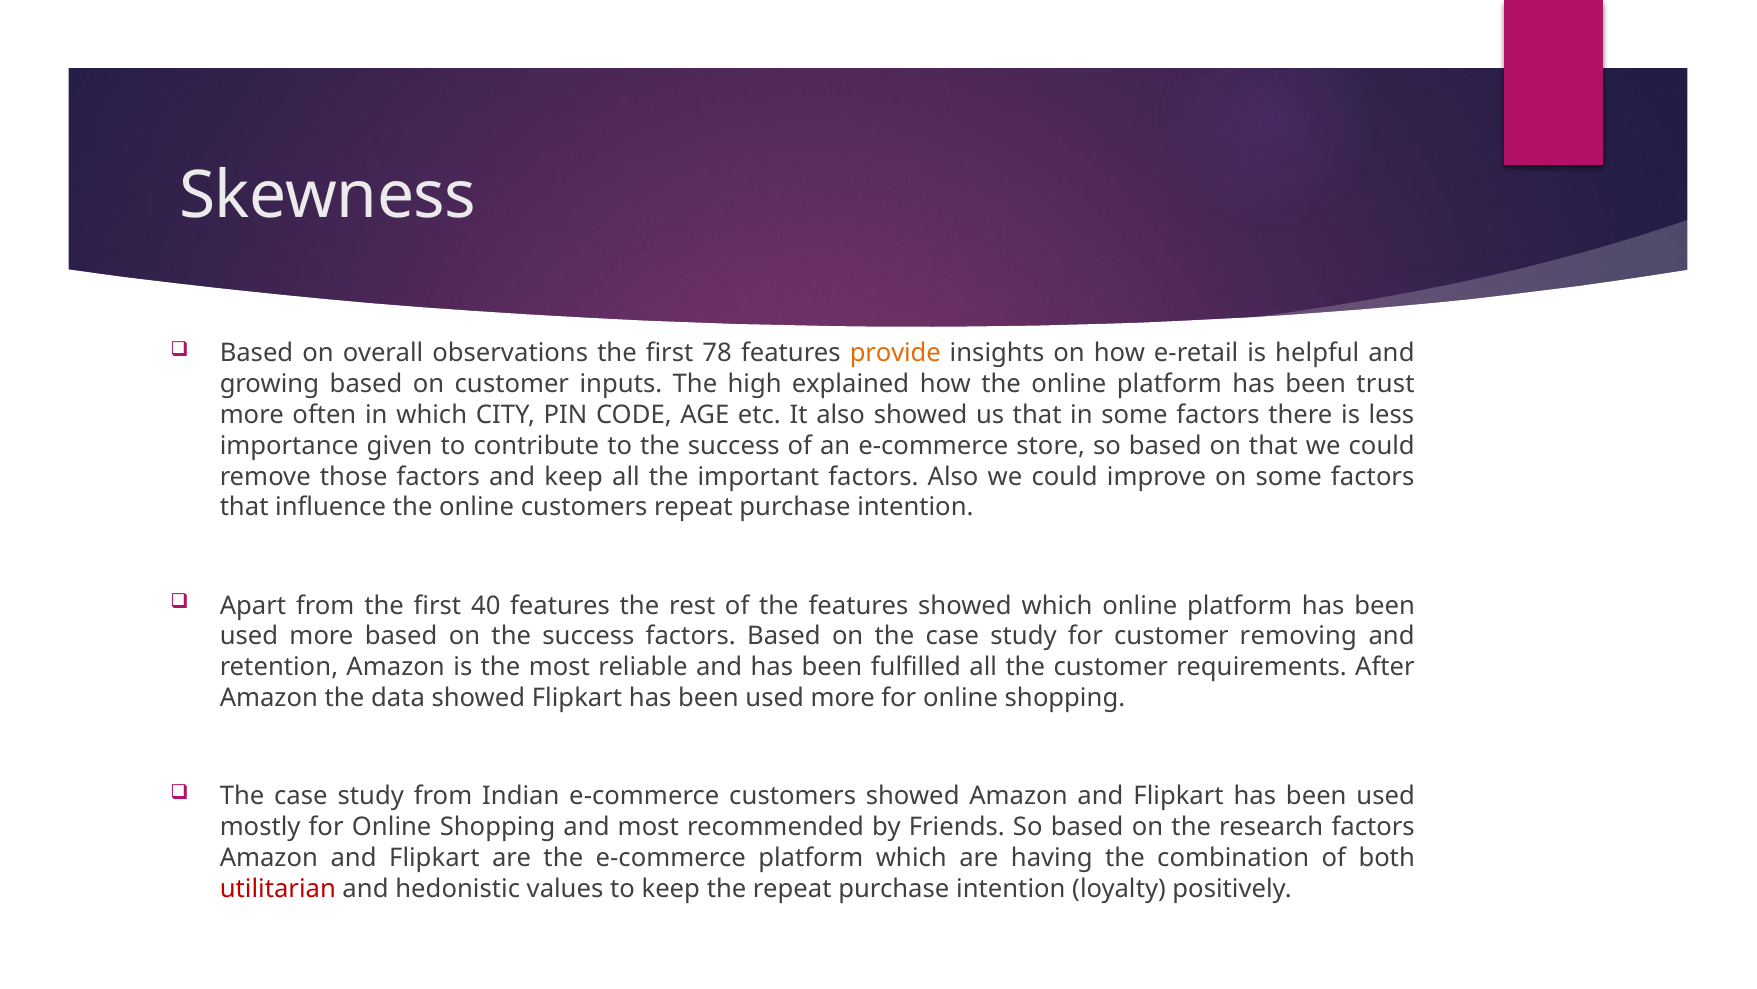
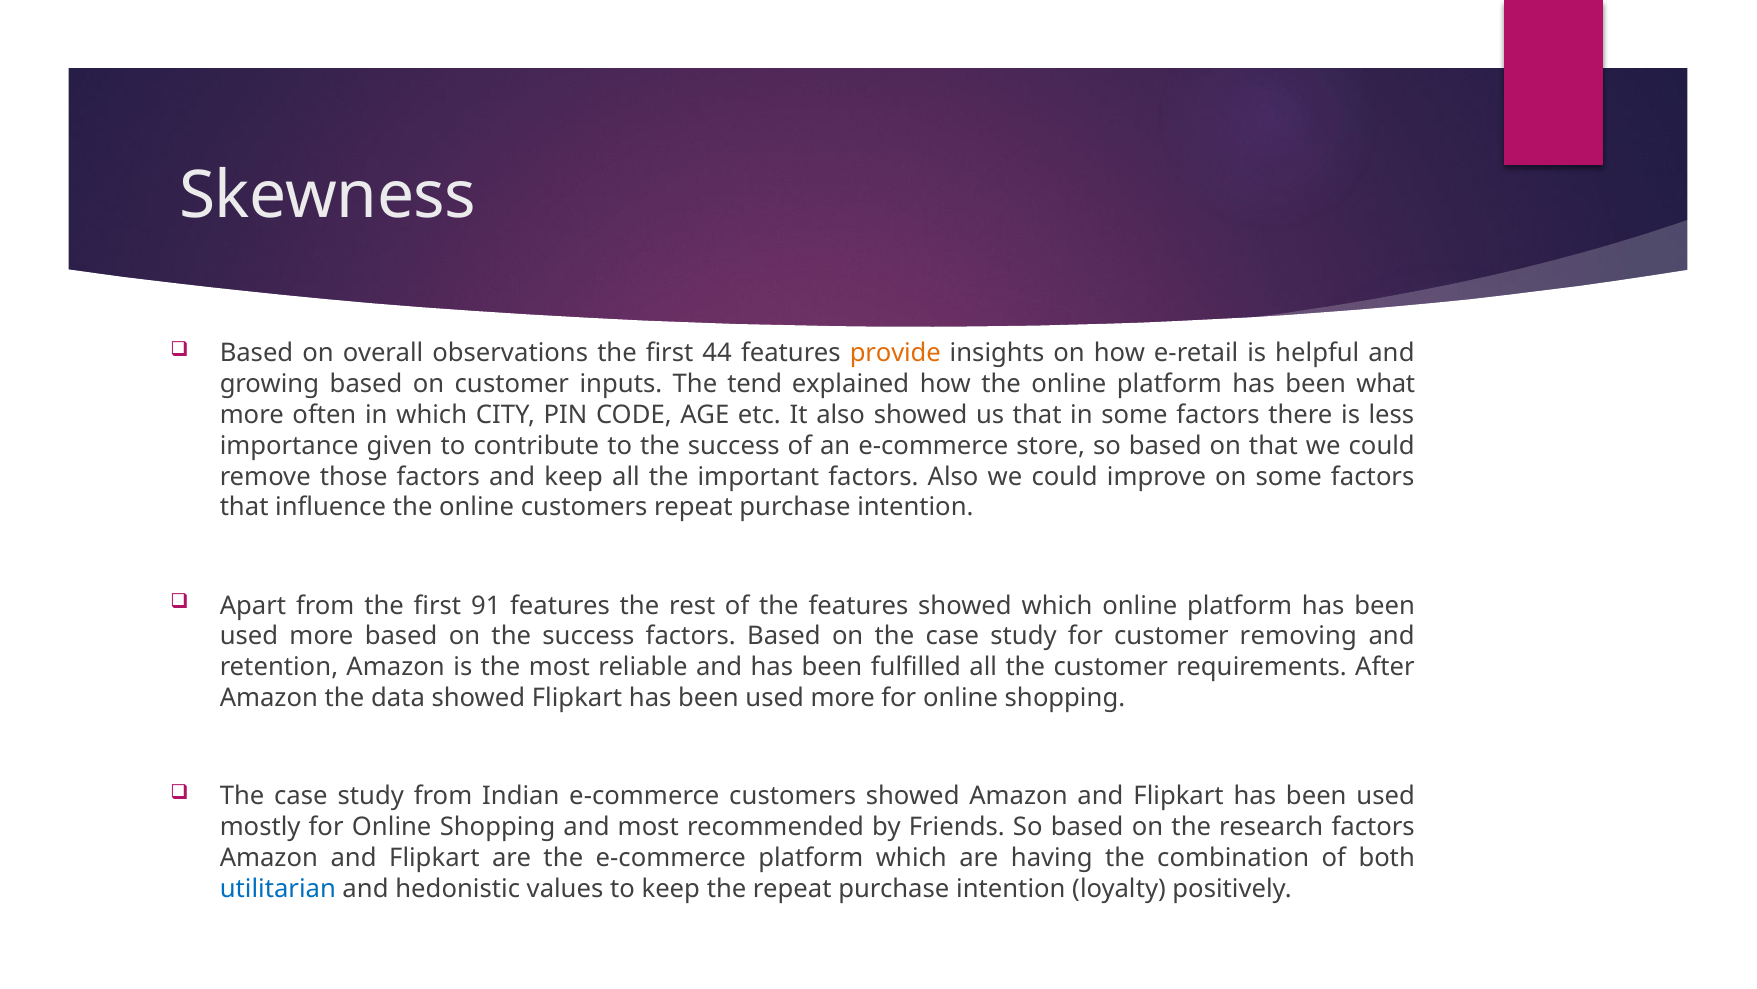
78: 78 -> 44 (717, 353)
high: high -> tend (755, 384)
trust: trust -> what (1386, 384)
40: 40 -> 91 (486, 605)
utilitarian colour: red -> blue (278, 888)
